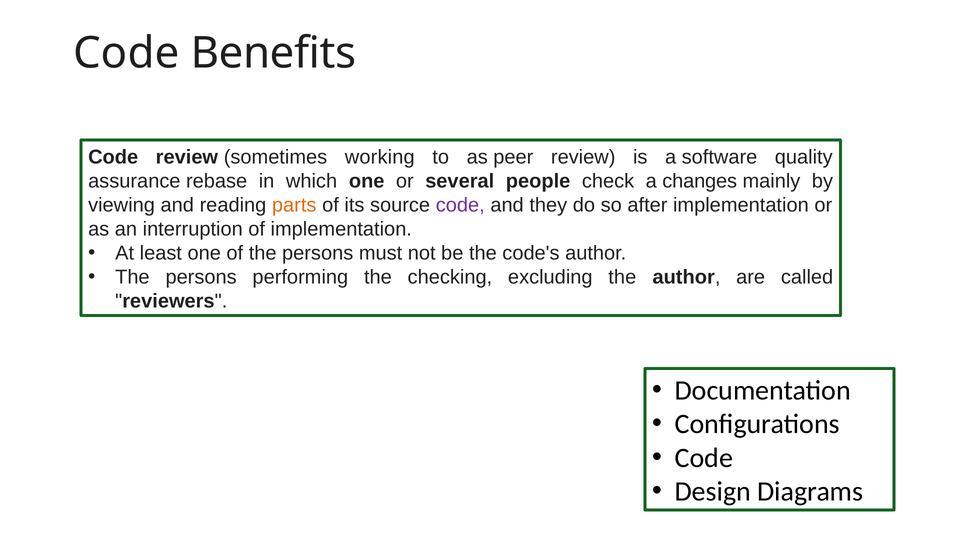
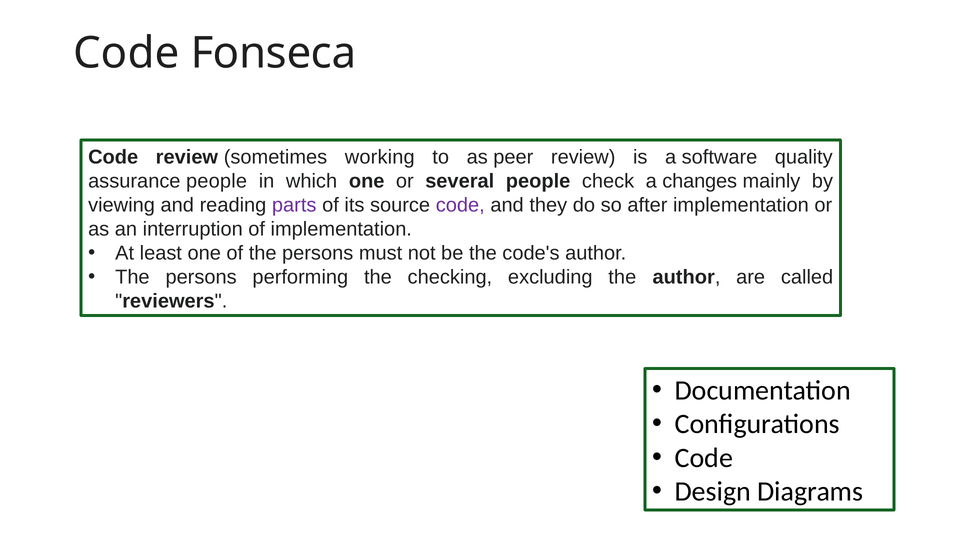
Benefits: Benefits -> Fonseca (273, 53)
assurance rebase: rebase -> people (217, 181)
parts colour: orange -> purple (294, 205)
